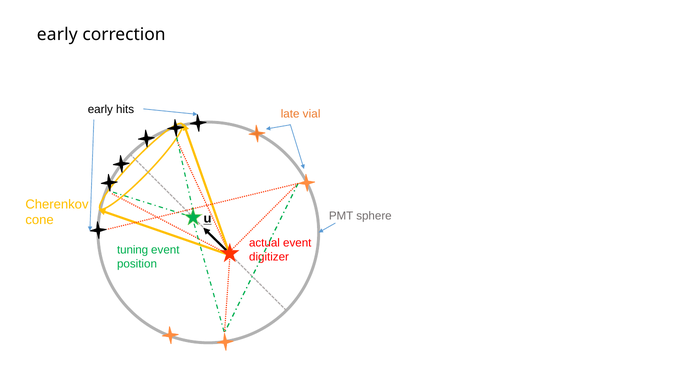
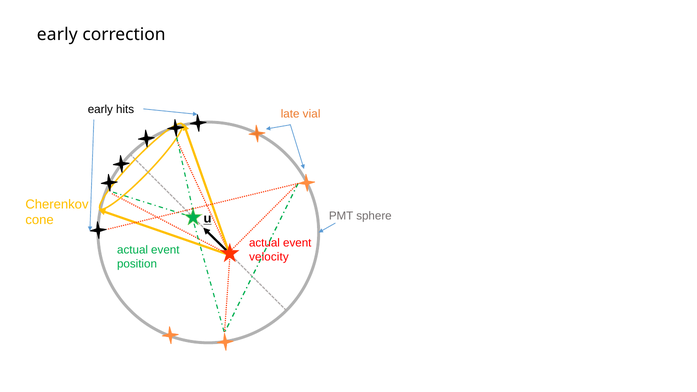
tuning: tuning -> actual (133, 250)
digitizer: digitizer -> velocity (269, 257)
